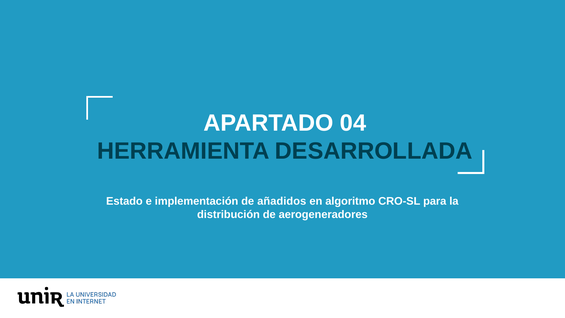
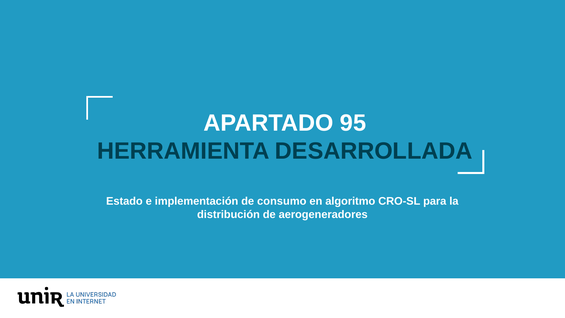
04: 04 -> 95 (353, 123)
añadidos: añadidos -> consumo (282, 201)
